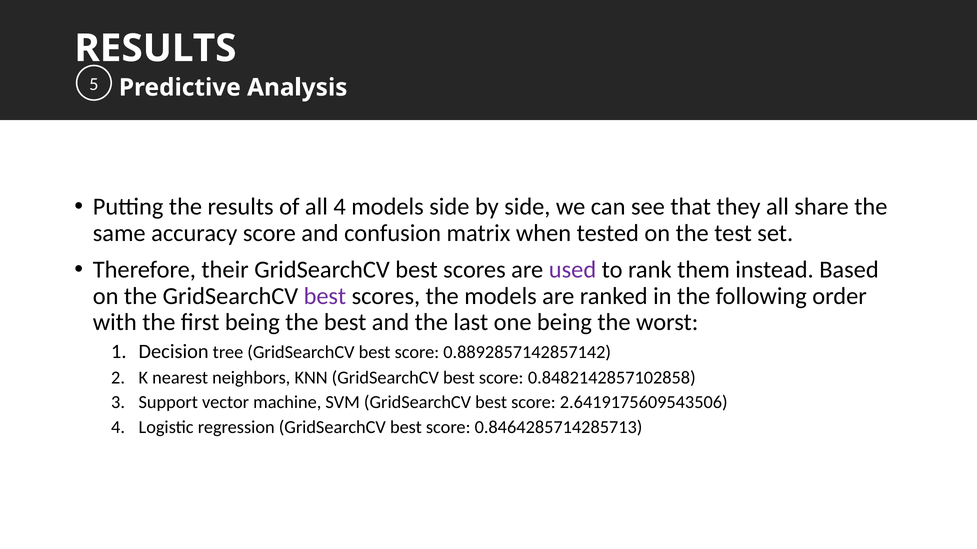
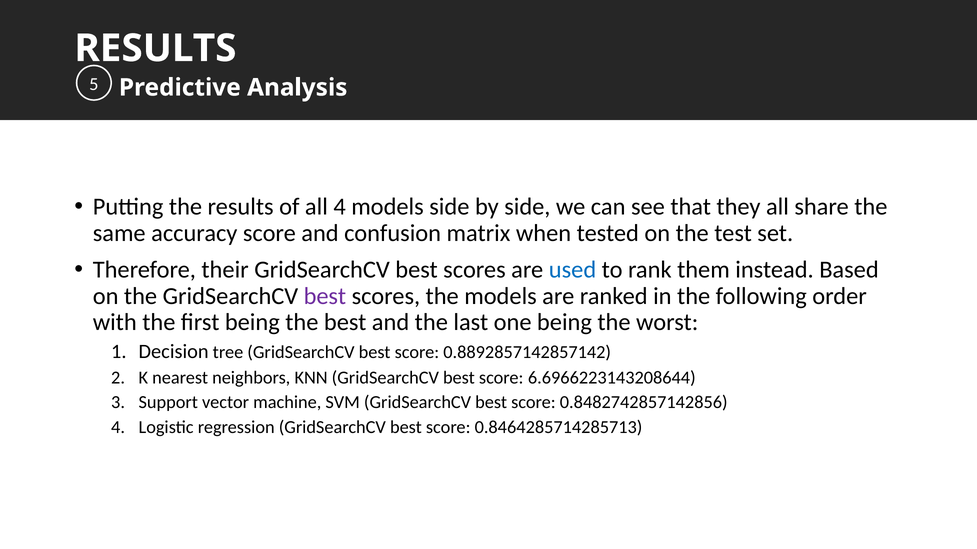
used colour: purple -> blue (573, 270)
0.8482142857102858: 0.8482142857102858 -> 6.6966223143208644 (612, 378)
2.6419175609543506: 2.6419175609543506 -> 0.8482742857142856 (644, 403)
